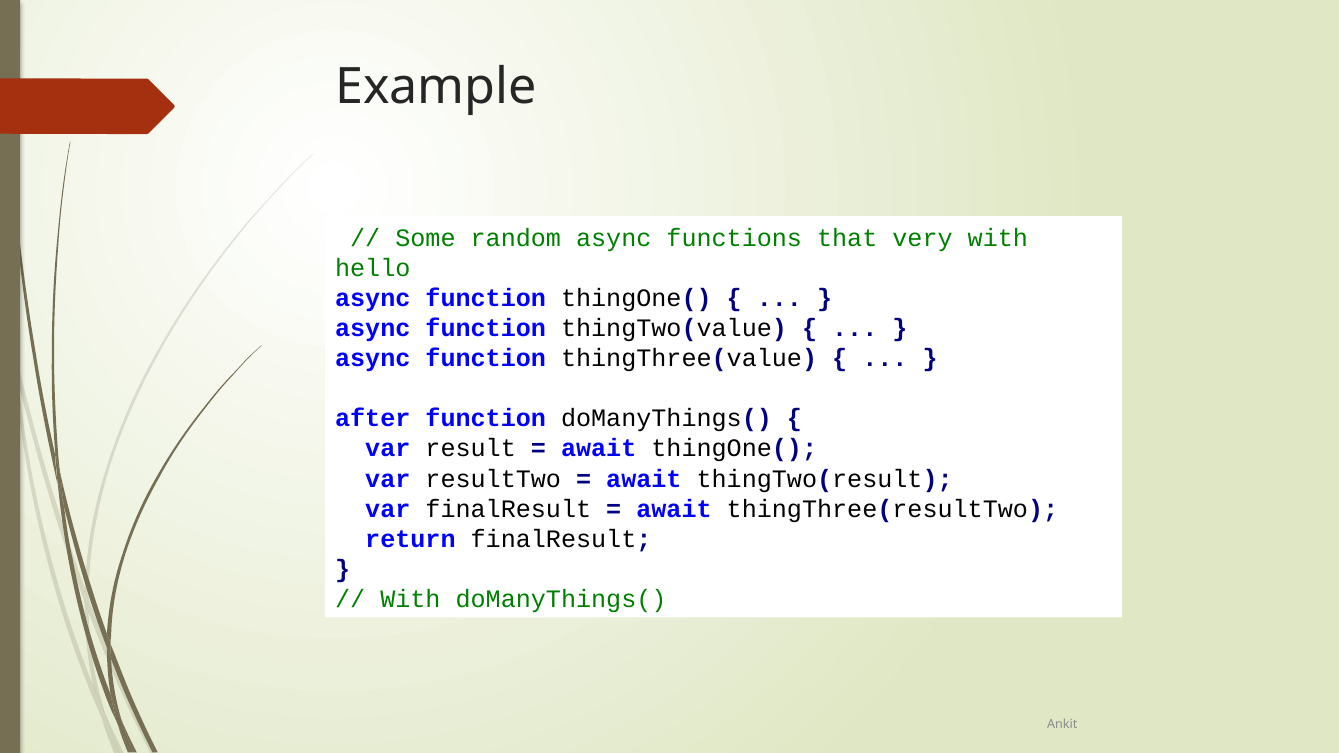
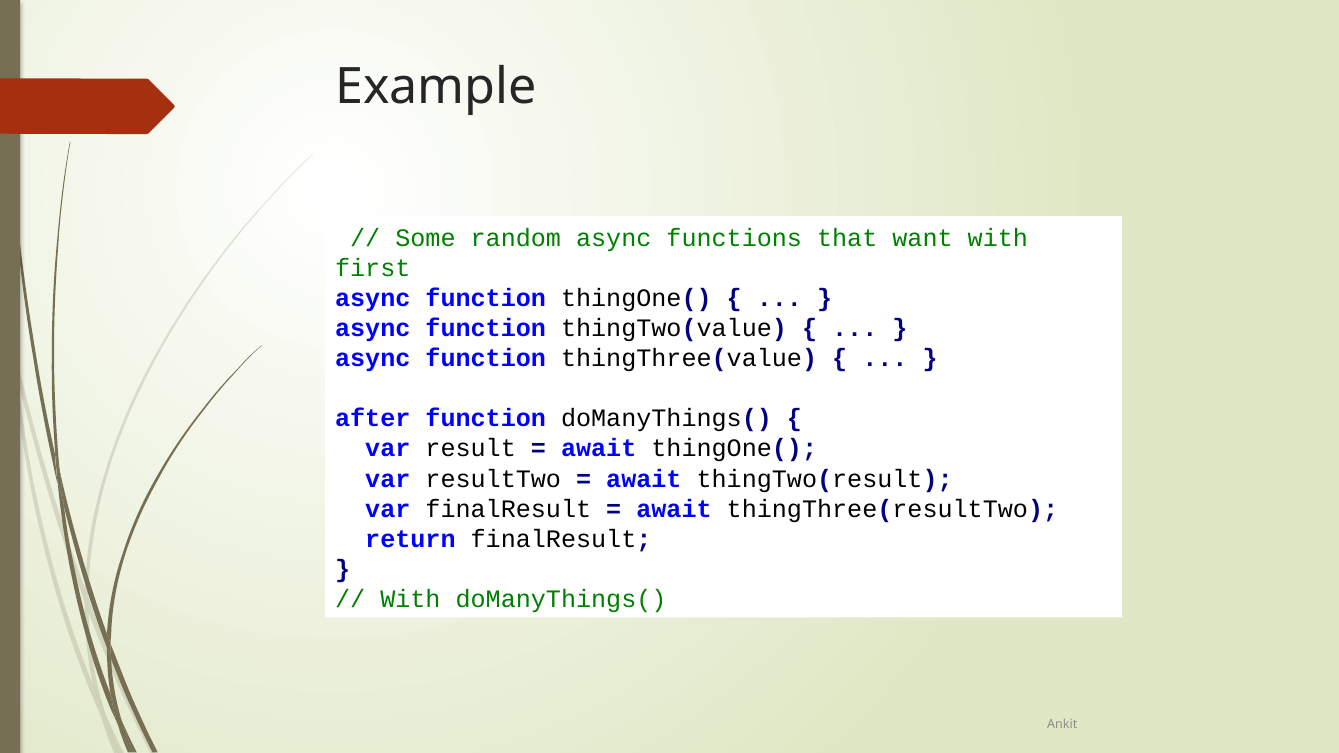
very: very -> want (923, 238)
hello: hello -> first (373, 268)
